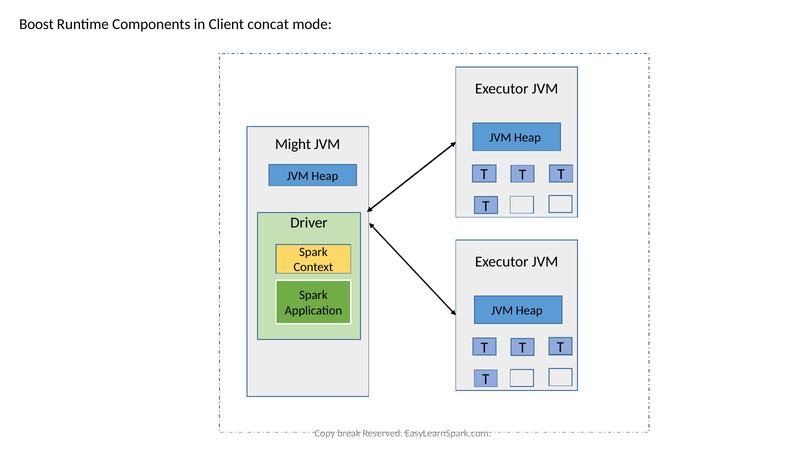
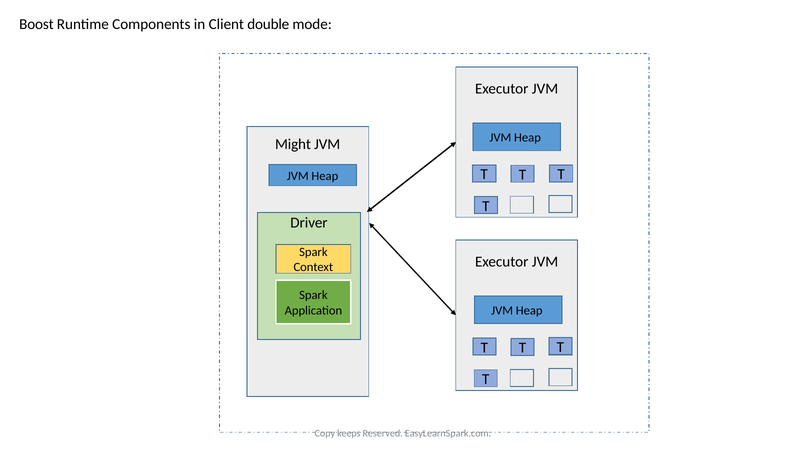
concat: concat -> double (268, 24)
break: break -> keeps (349, 433)
